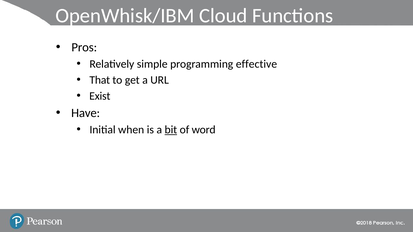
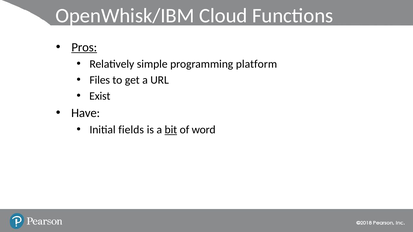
Pros underline: none -> present (84, 47)
effective: effective -> platform (256, 64)
That: That -> Files (100, 80)
when: when -> fields (131, 130)
